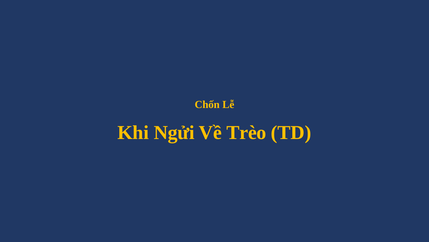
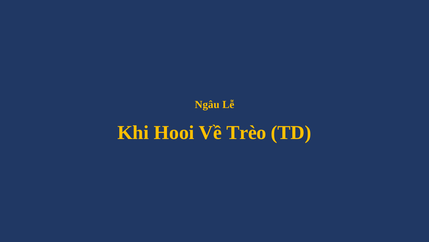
Chốn: Chốn -> Ngâu (207, 104)
Ngửi: Ngửi -> Hooi (174, 132)
